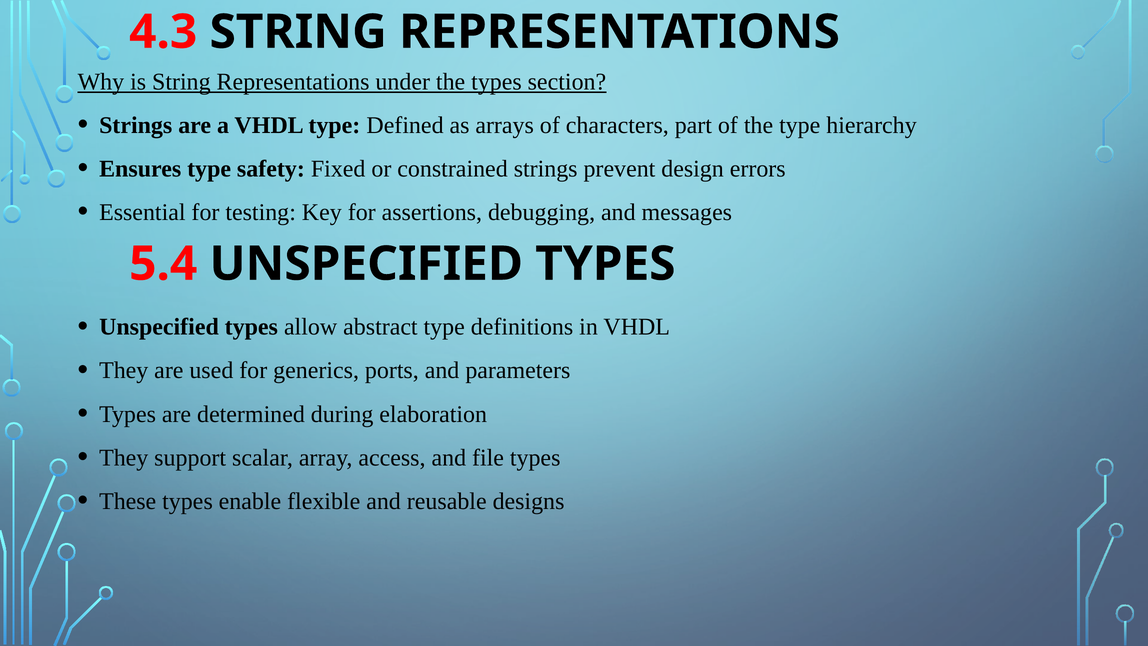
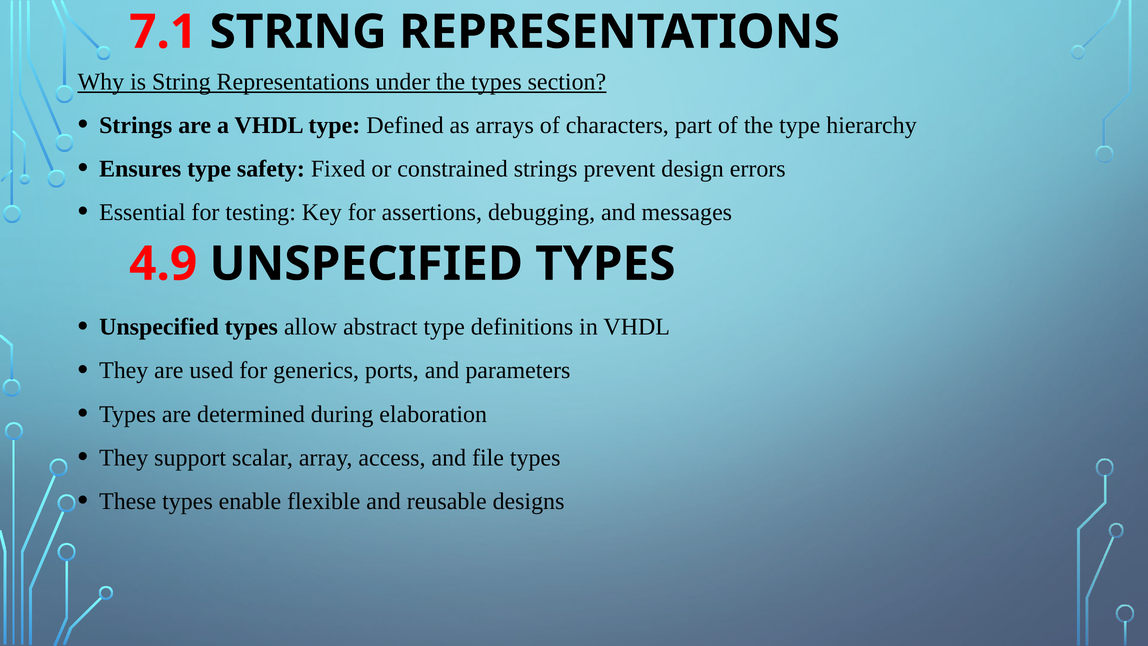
4.3: 4.3 -> 7.1 (163, 32)
5.4: 5.4 -> 4.9 (163, 264)
